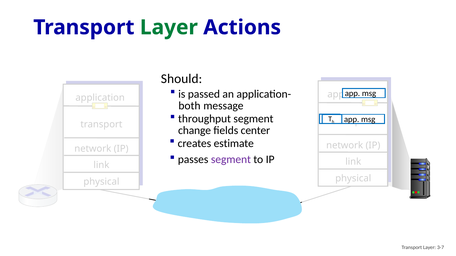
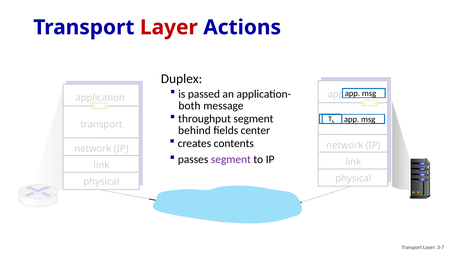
Layer colour: green -> red (169, 27)
Should: Should -> Duplex (182, 79)
change: change -> behind (194, 131)
estimate: estimate -> contents (234, 144)
